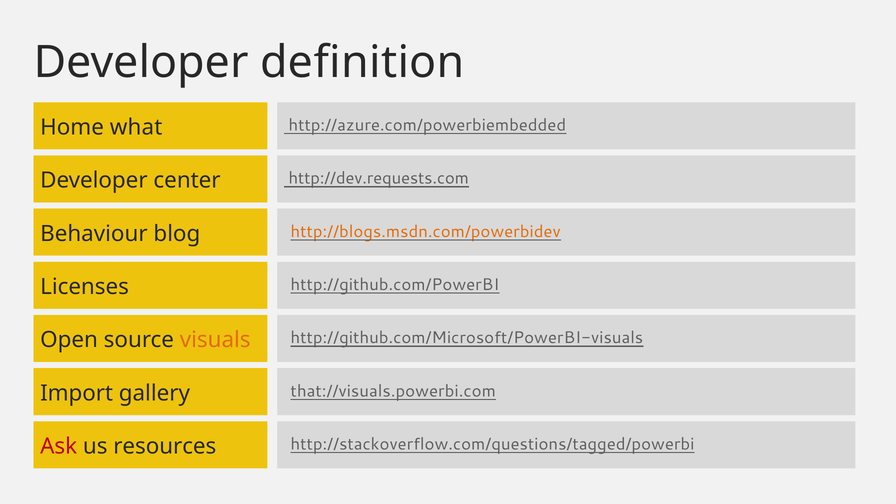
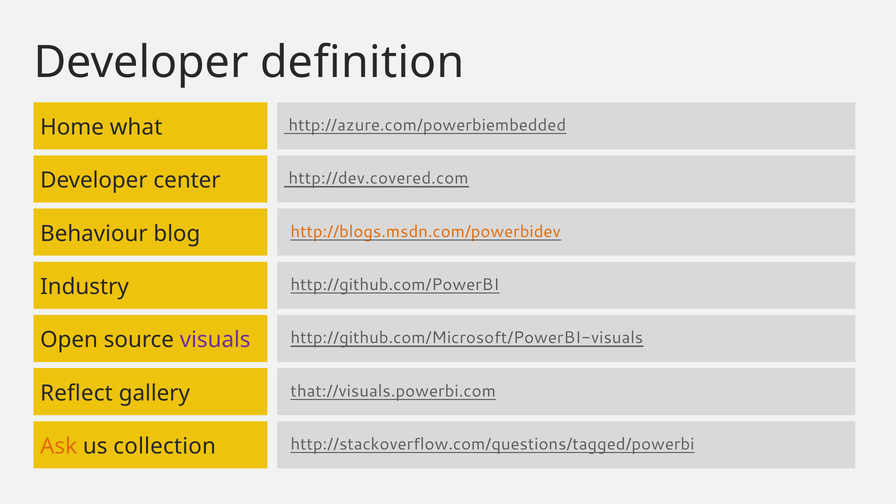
http://dev.requests.com: http://dev.requests.com -> http://dev.covered.com (379, 178)
Licenses: Licenses -> Industry (85, 287)
visuals colour: orange -> purple (215, 340)
Import: Import -> Reflect (76, 393)
Ask colour: red -> orange (59, 446)
resources: resources -> collection (165, 446)
